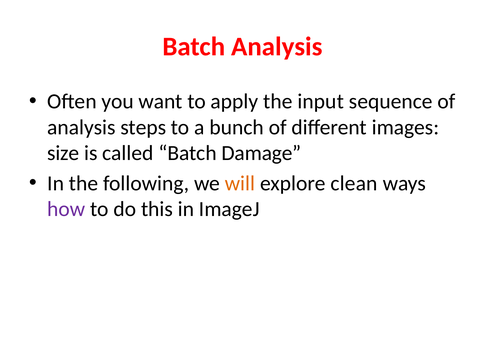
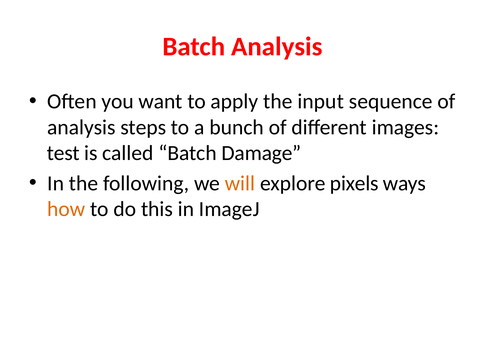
size: size -> test (63, 153)
clean: clean -> pixels (354, 184)
how colour: purple -> orange (66, 210)
